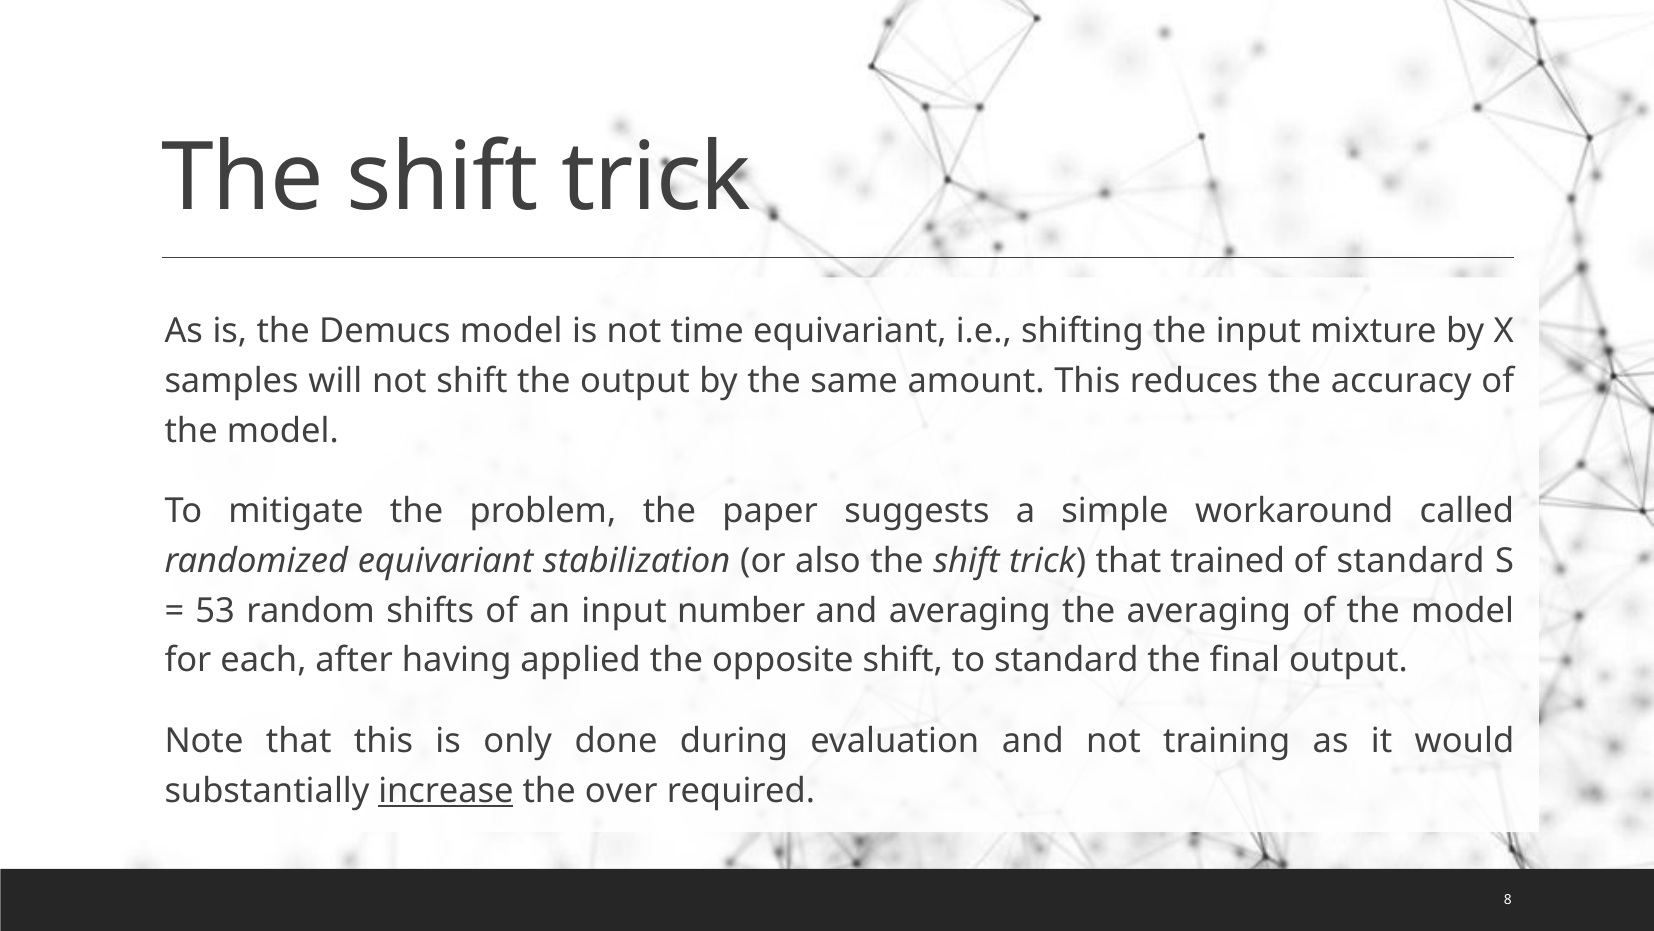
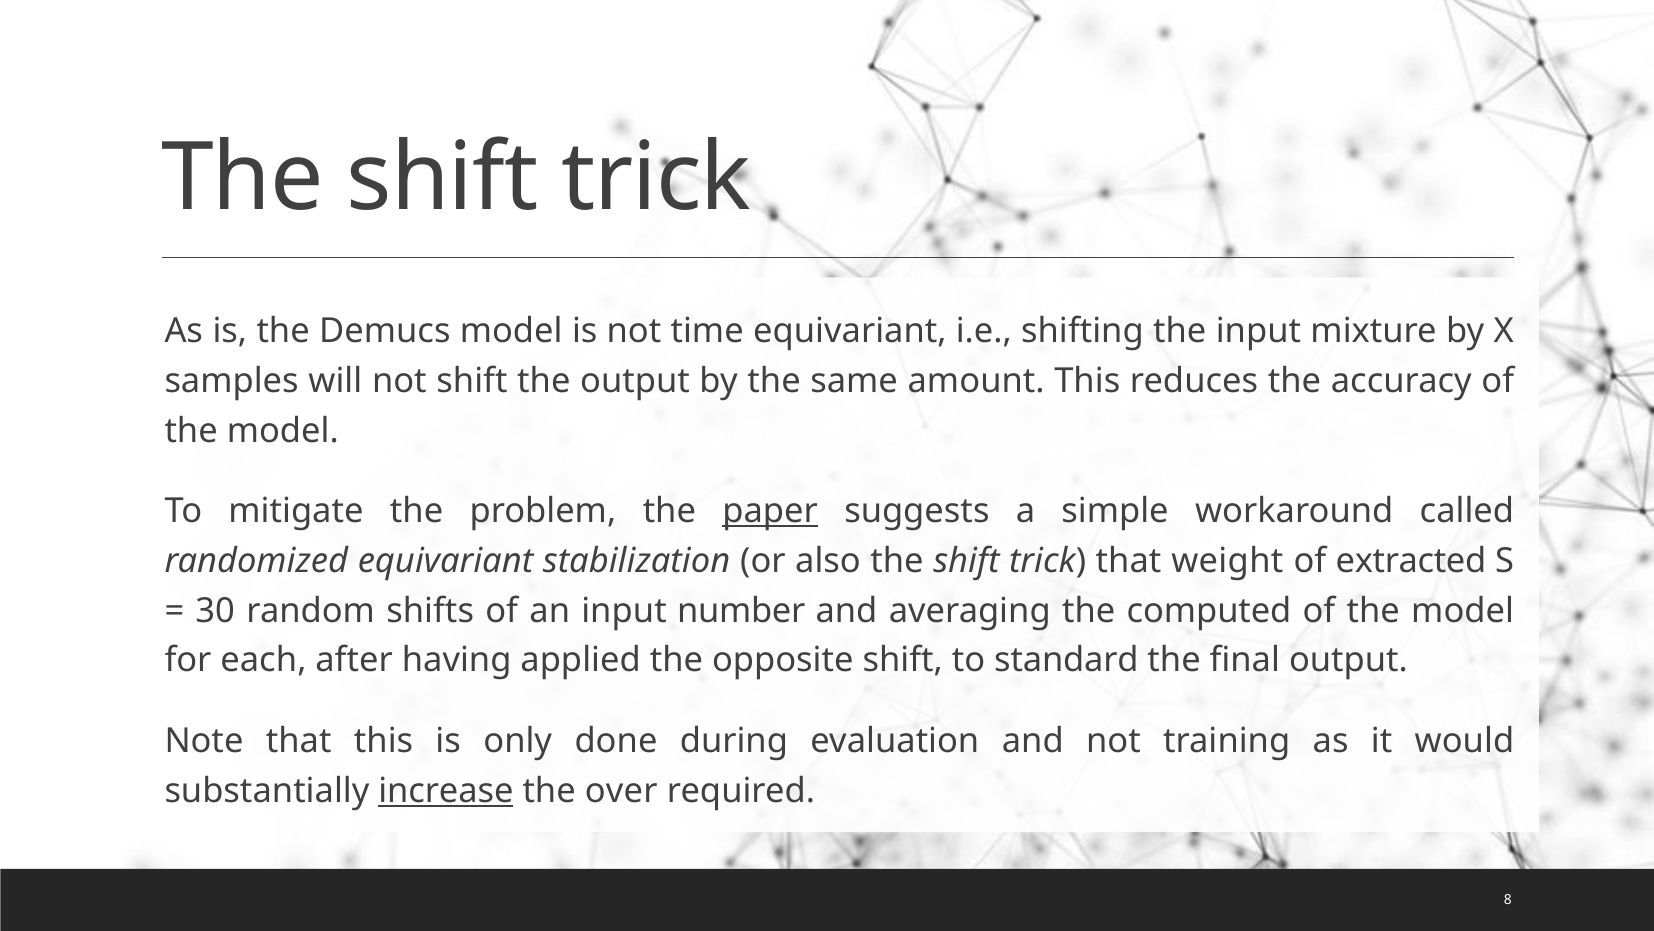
paper underline: none -> present (770, 511)
trained: trained -> weight (1227, 561)
of standard: standard -> extracted (1411, 561)
53: 53 -> 30 (215, 610)
the averaging: averaging -> computed (1209, 610)
